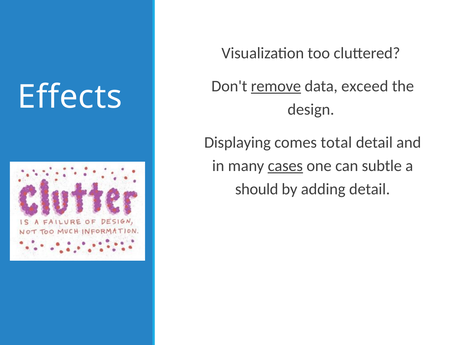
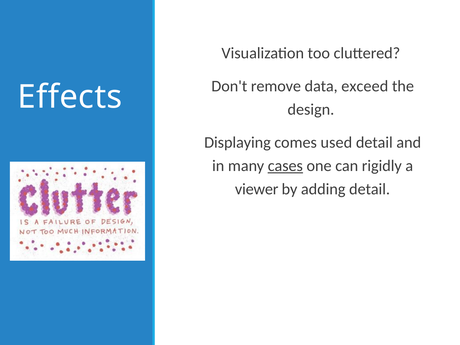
remove underline: present -> none (276, 86)
total: total -> used (336, 143)
subtle: subtle -> rigidly (382, 166)
should: should -> viewer (257, 189)
